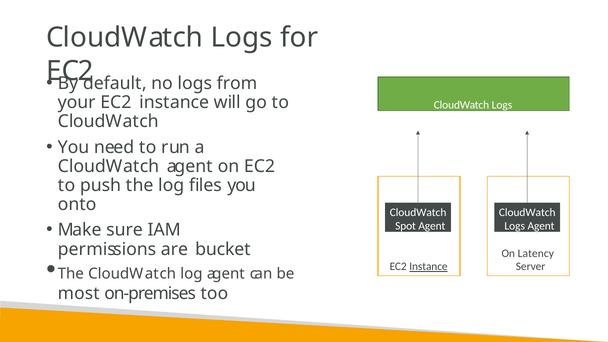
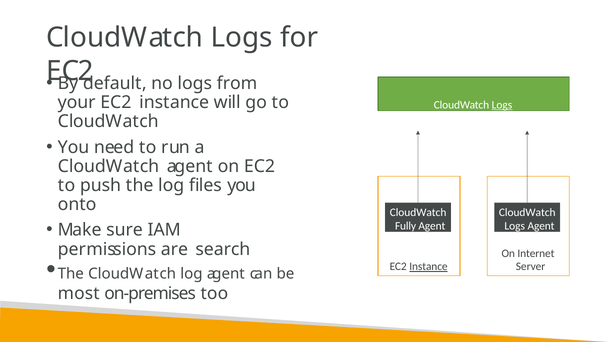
Logs underline: none -> present (502, 105)
Spot: Spot -> Fully (406, 226)
bucket: bucket -> search (223, 249)
Latency: Latency -> Internet (536, 253)
